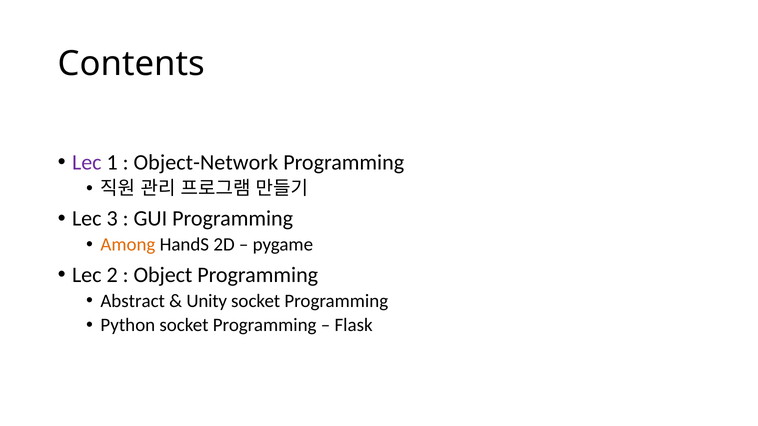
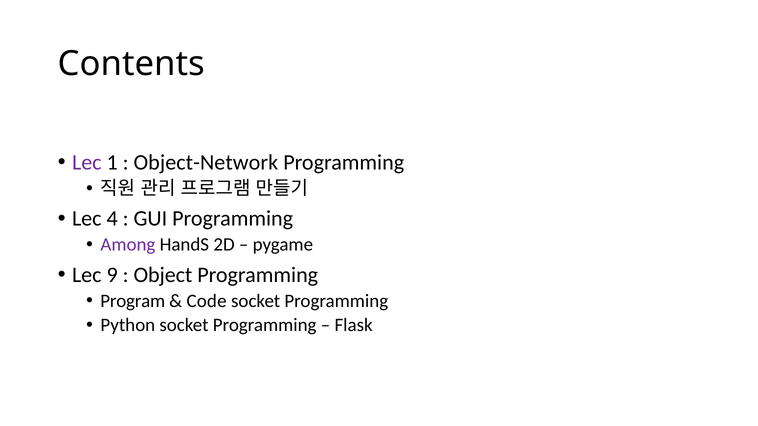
3: 3 -> 4 (112, 219)
Among colour: orange -> purple (128, 245)
2: 2 -> 9 (112, 275)
Abstract: Abstract -> Program (133, 301)
Unity: Unity -> Code (207, 301)
